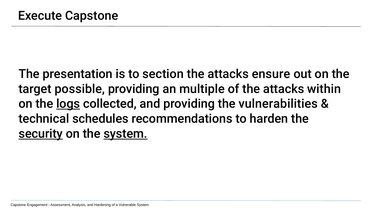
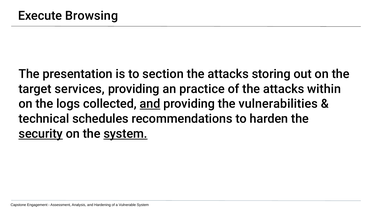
Execute Capstone: Capstone -> Browsing (92, 16)
ensure: ensure -> storing (271, 74)
possible: possible -> services (80, 89)
multiple: multiple -> practice (202, 89)
logs underline: present -> none (68, 104)
and underline: none -> present (150, 104)
